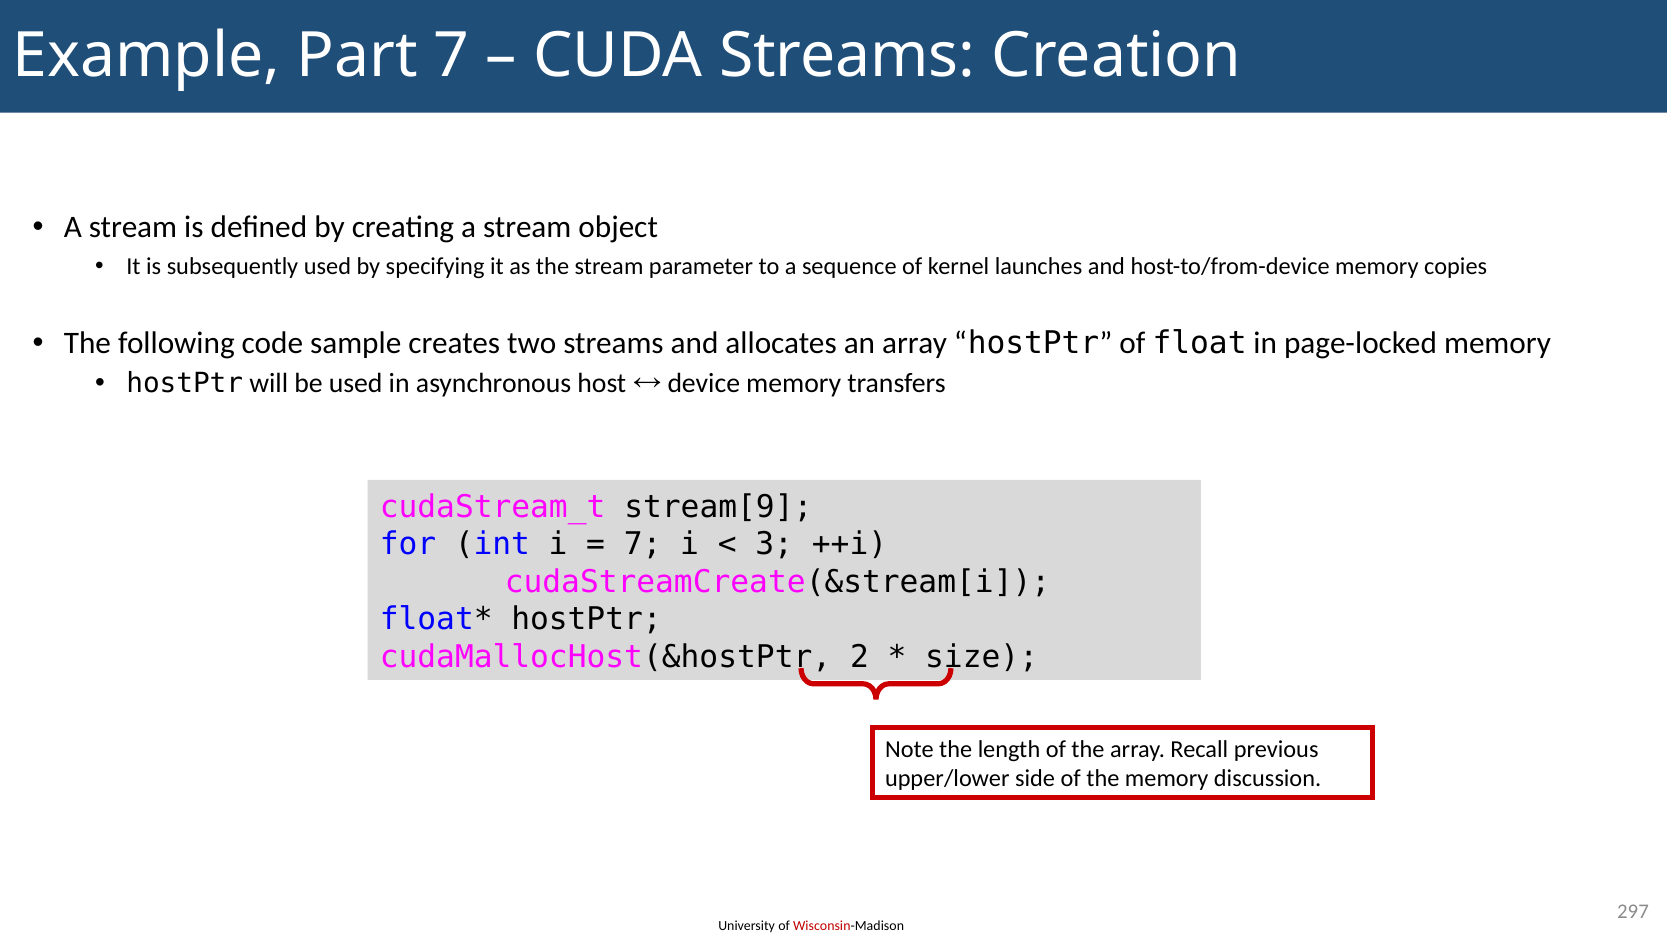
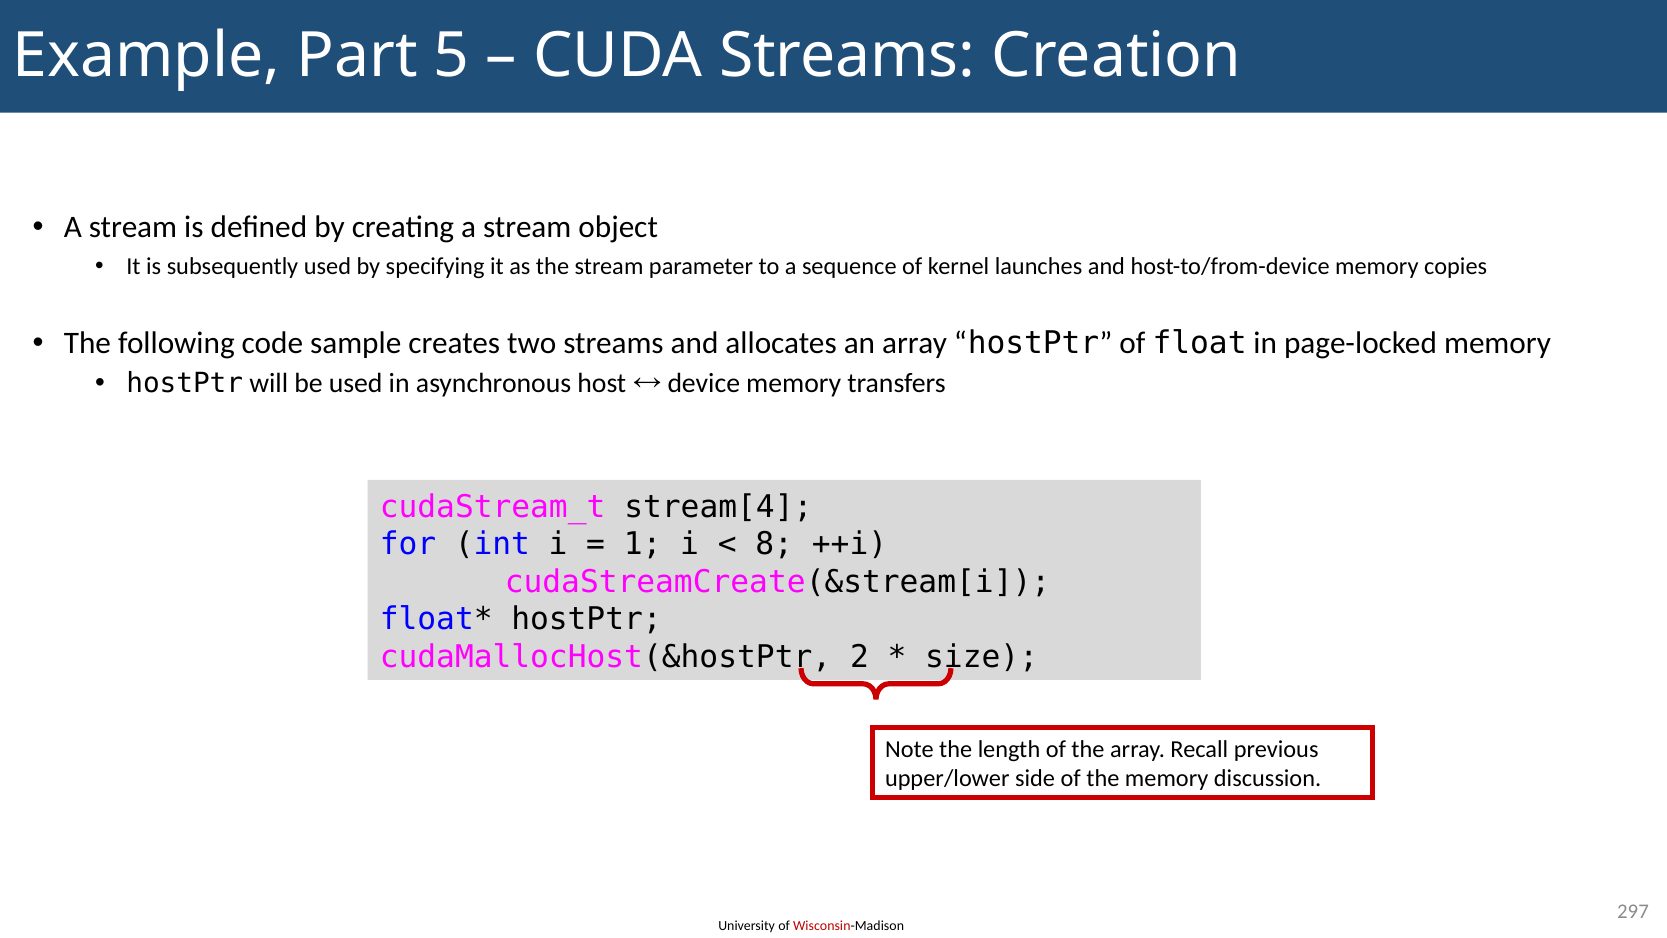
Part 7: 7 -> 5 (452, 56)
stream[9: stream[9 -> stream[4 (718, 507)
7: 7 -> 1 (643, 544)
3: 3 -> 8 (774, 544)
